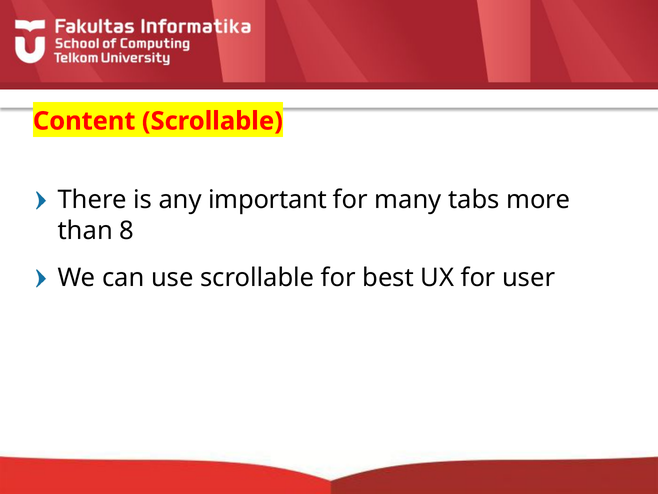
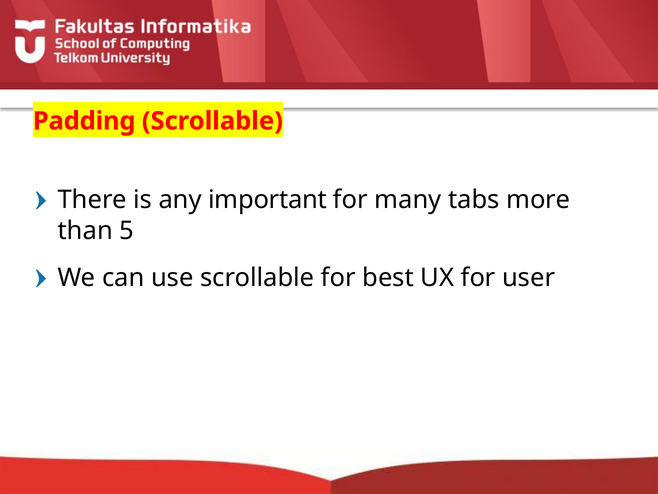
Content: Content -> Padding (84, 121)
8: 8 -> 5 (127, 230)
